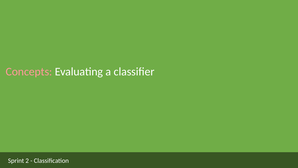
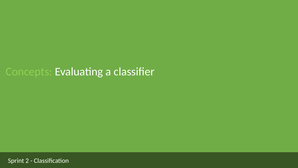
Concepts colour: pink -> light green (29, 71)
